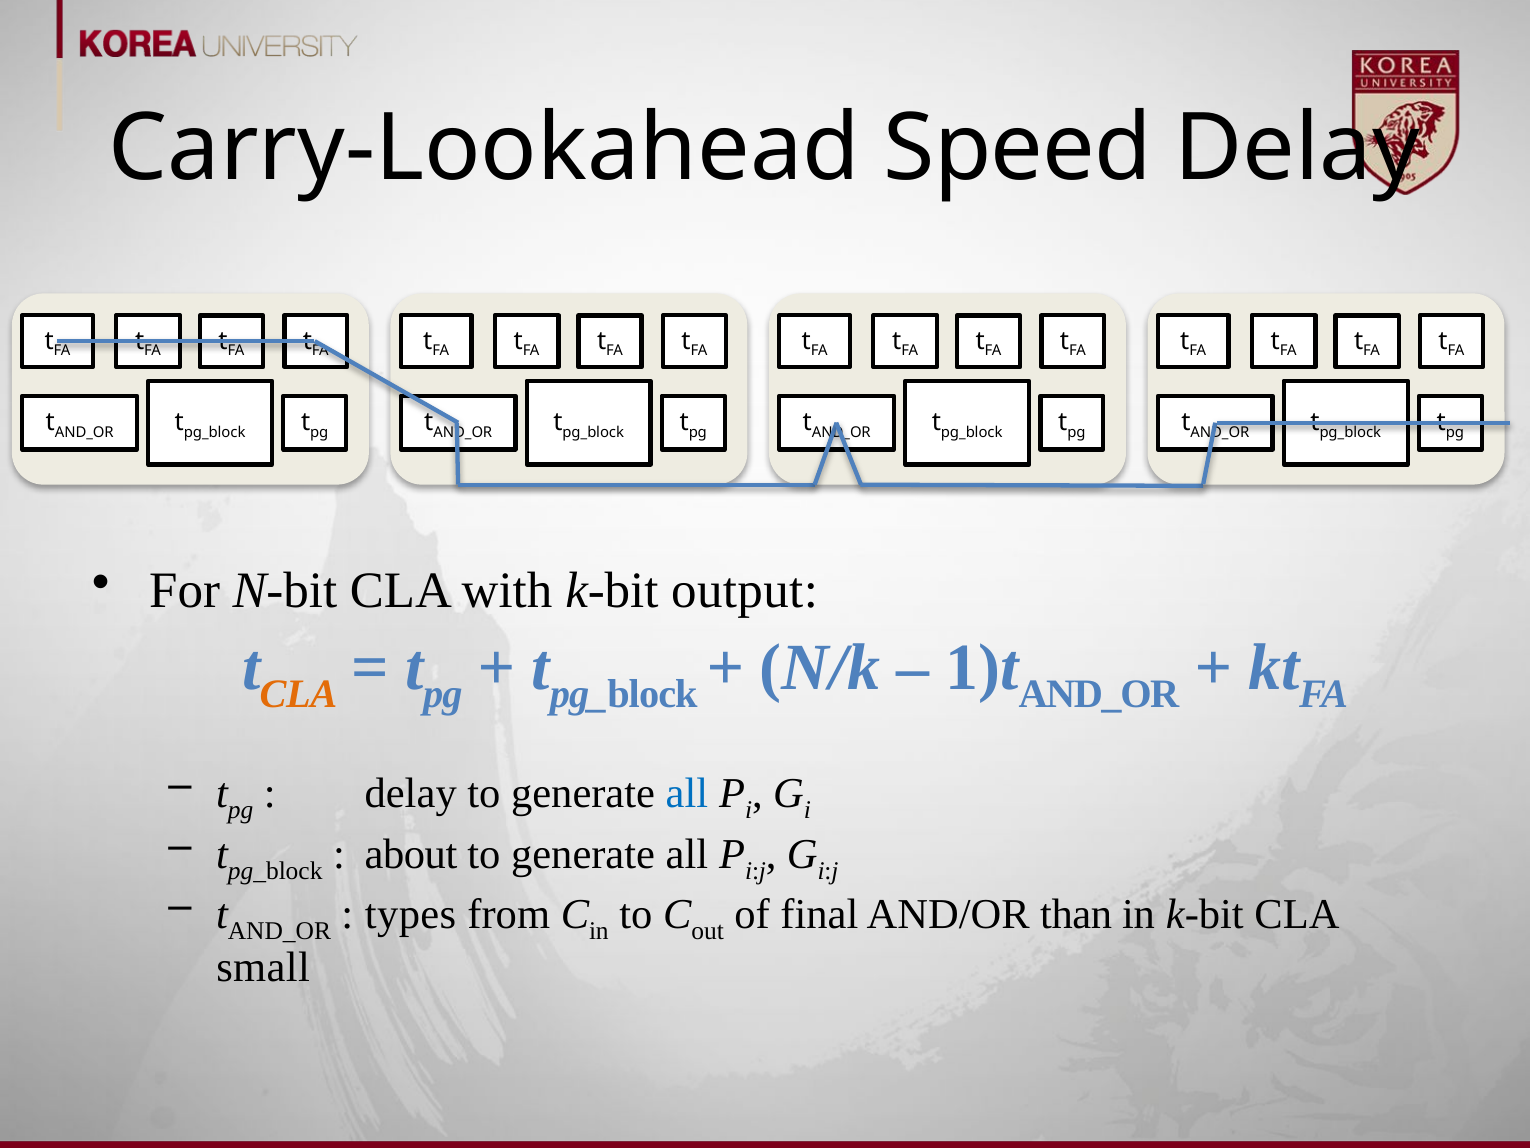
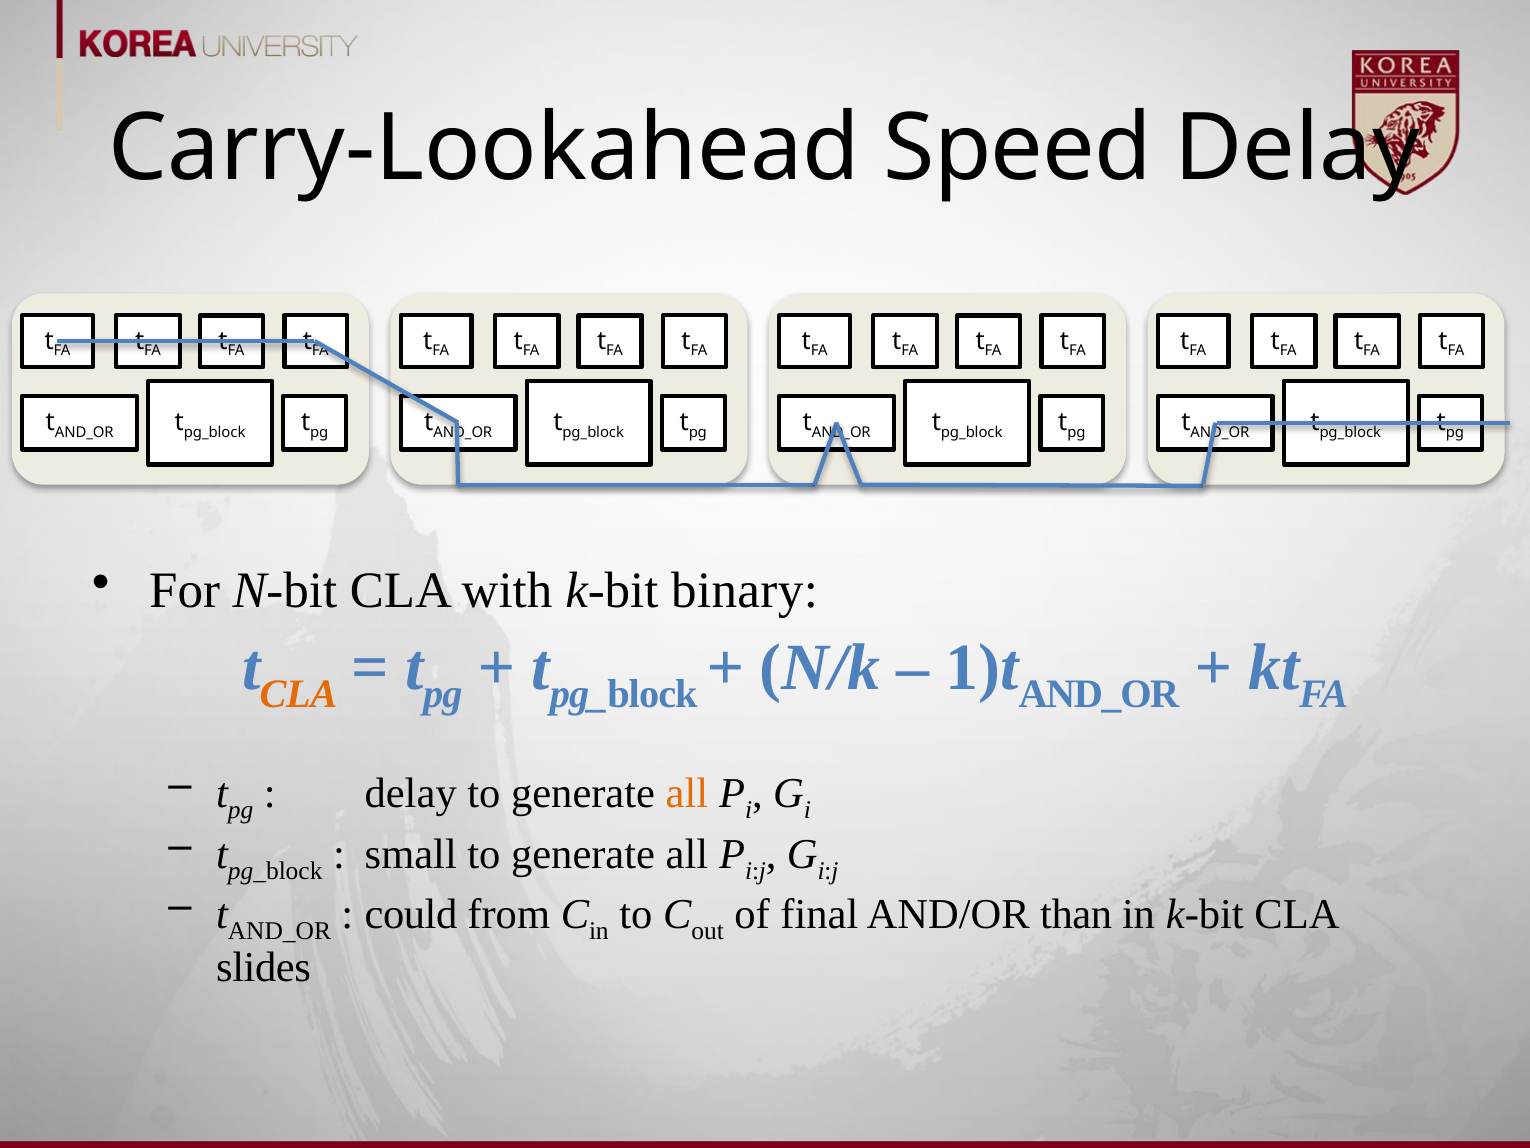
output: output -> binary (744, 591)
all colour: blue -> orange (687, 794)
about: about -> small (411, 854)
types: types -> could (411, 914)
small: small -> slides (264, 967)
